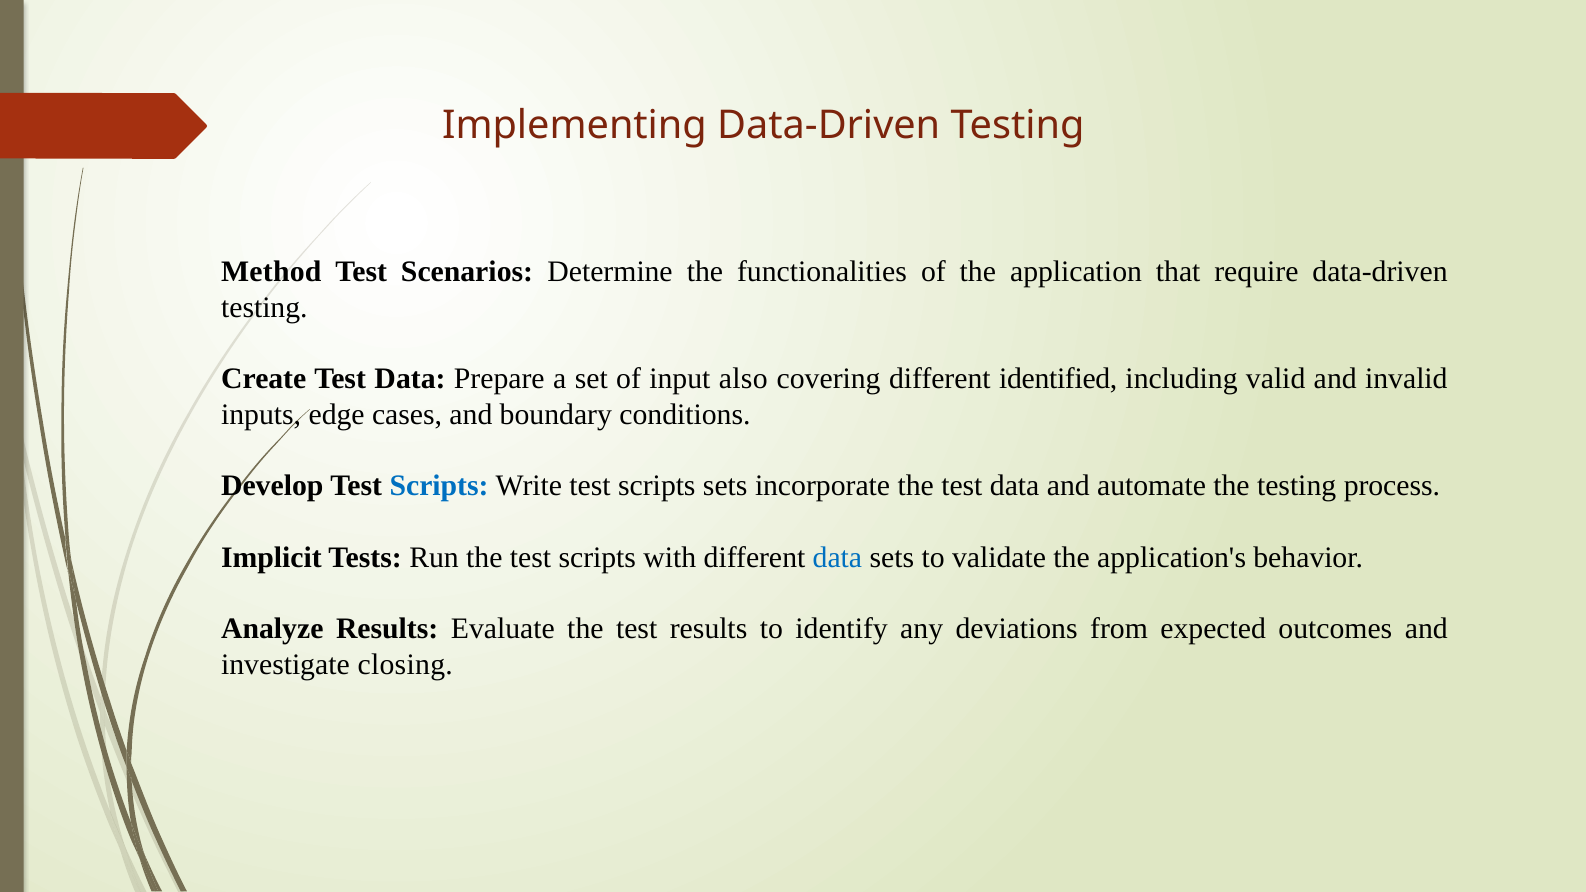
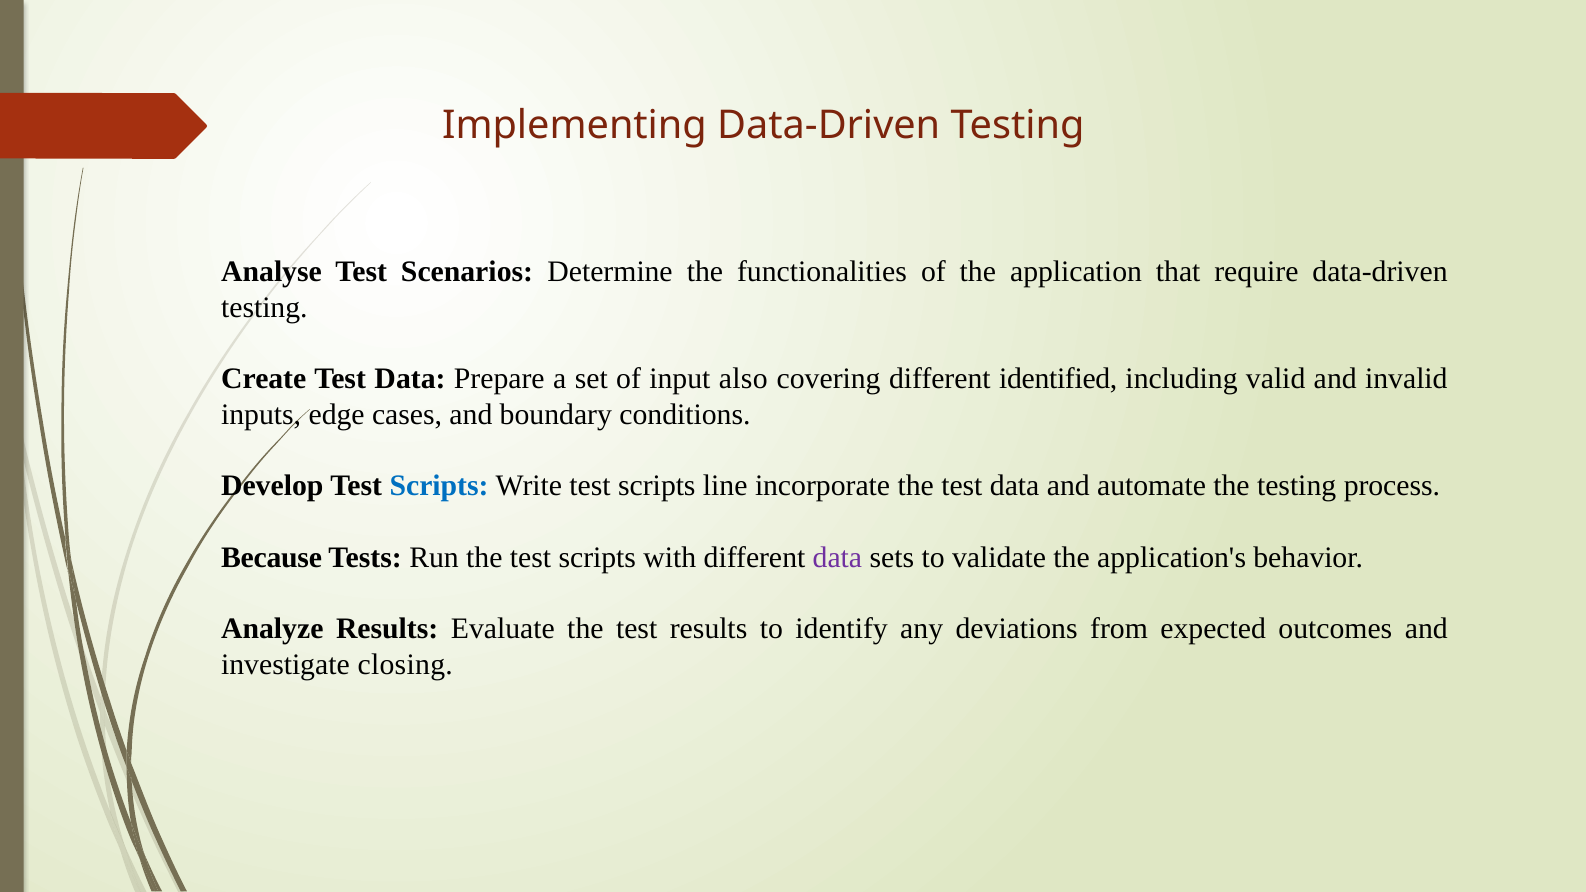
Method: Method -> Analyse (271, 272)
scripts sets: sets -> line (725, 486)
Implicit: Implicit -> Because (272, 557)
data colour: blue -> purple (837, 557)
